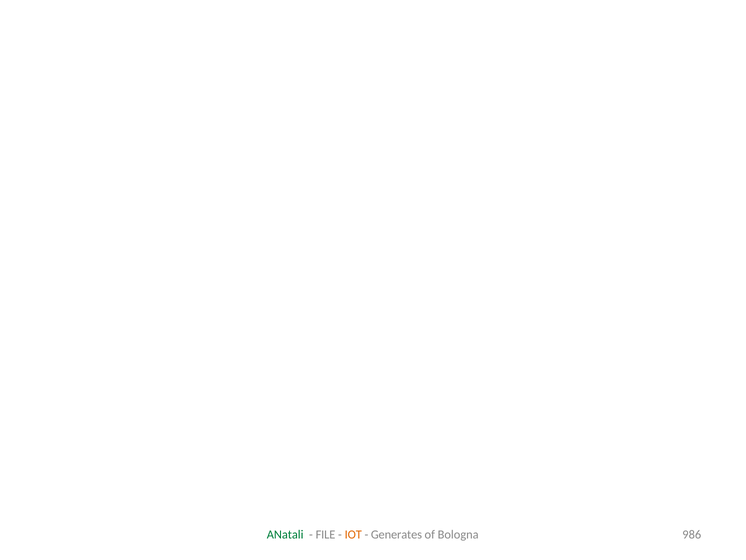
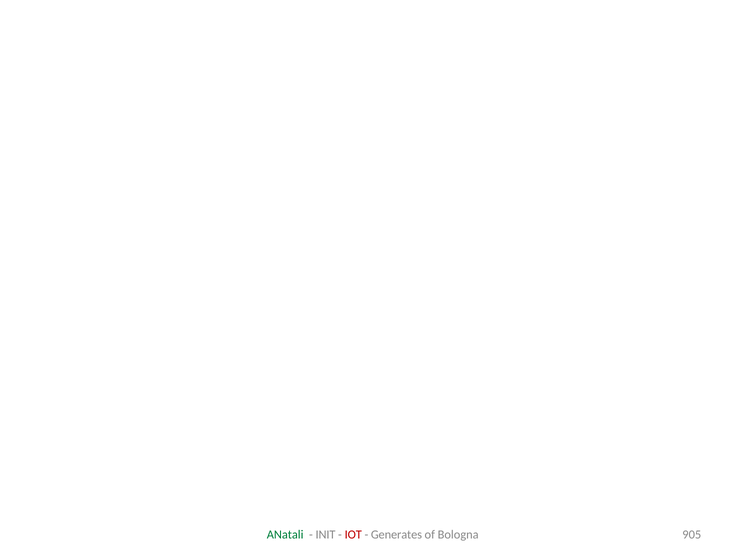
FILE: FILE -> INIT (326, 534)
IOT colour: orange -> red (353, 534)
986: 986 -> 905 (692, 534)
